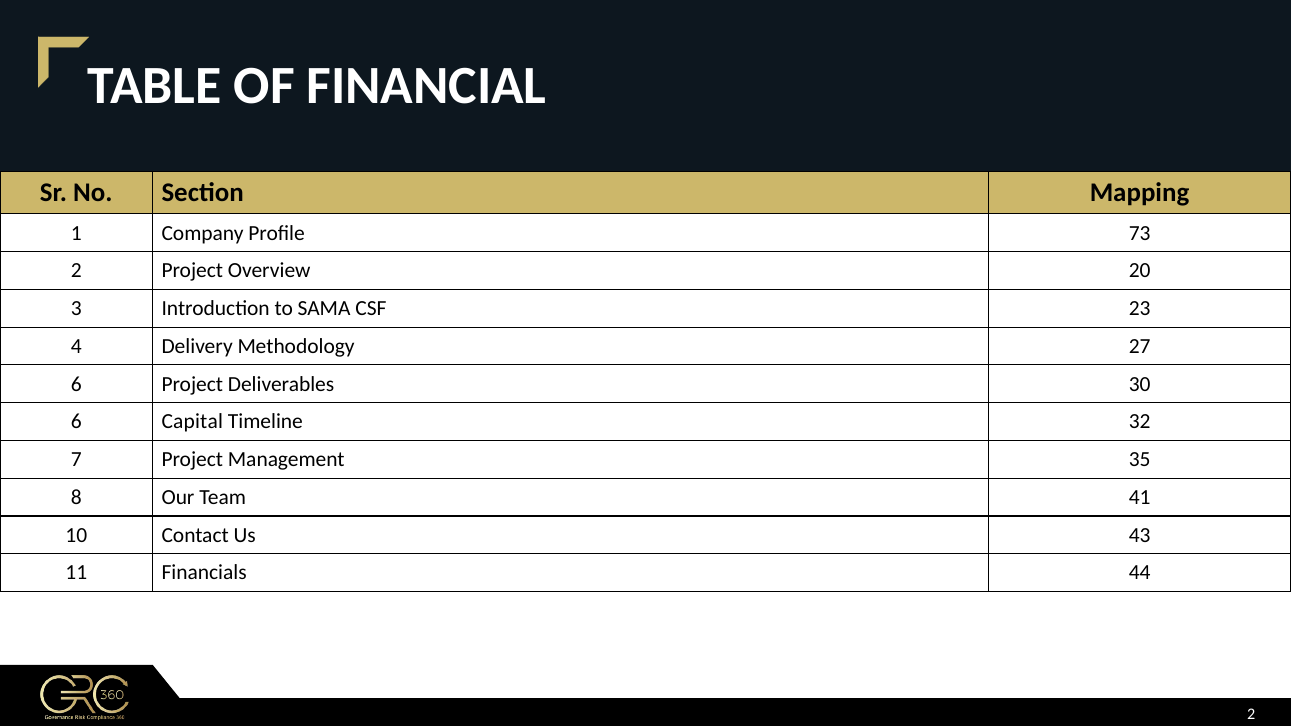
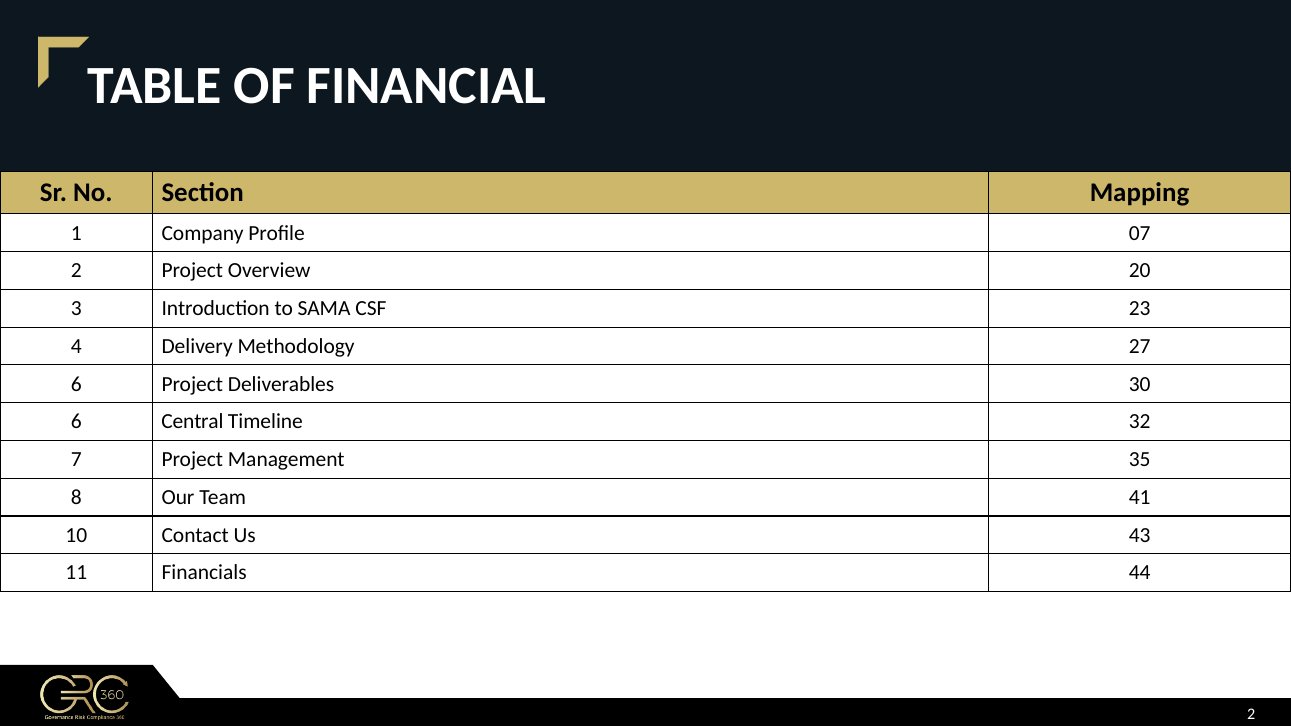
73: 73 -> 07 (1140, 233)
Capital: Capital -> Central (192, 422)
